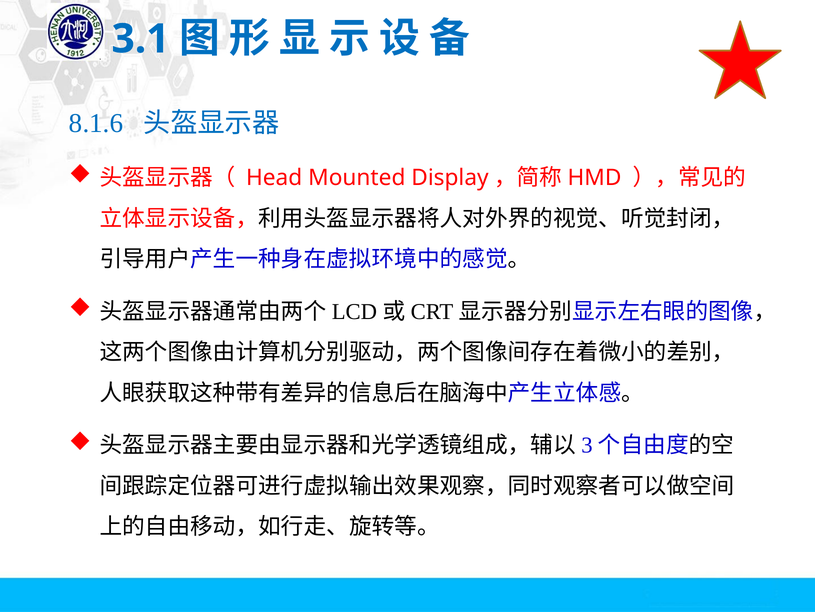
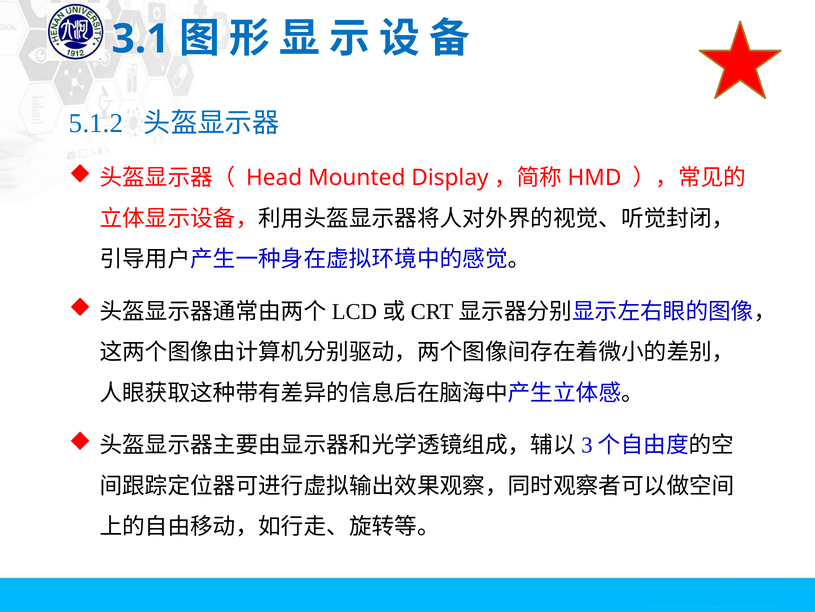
8.1.6: 8.1.6 -> 5.1.2 (96, 123)
